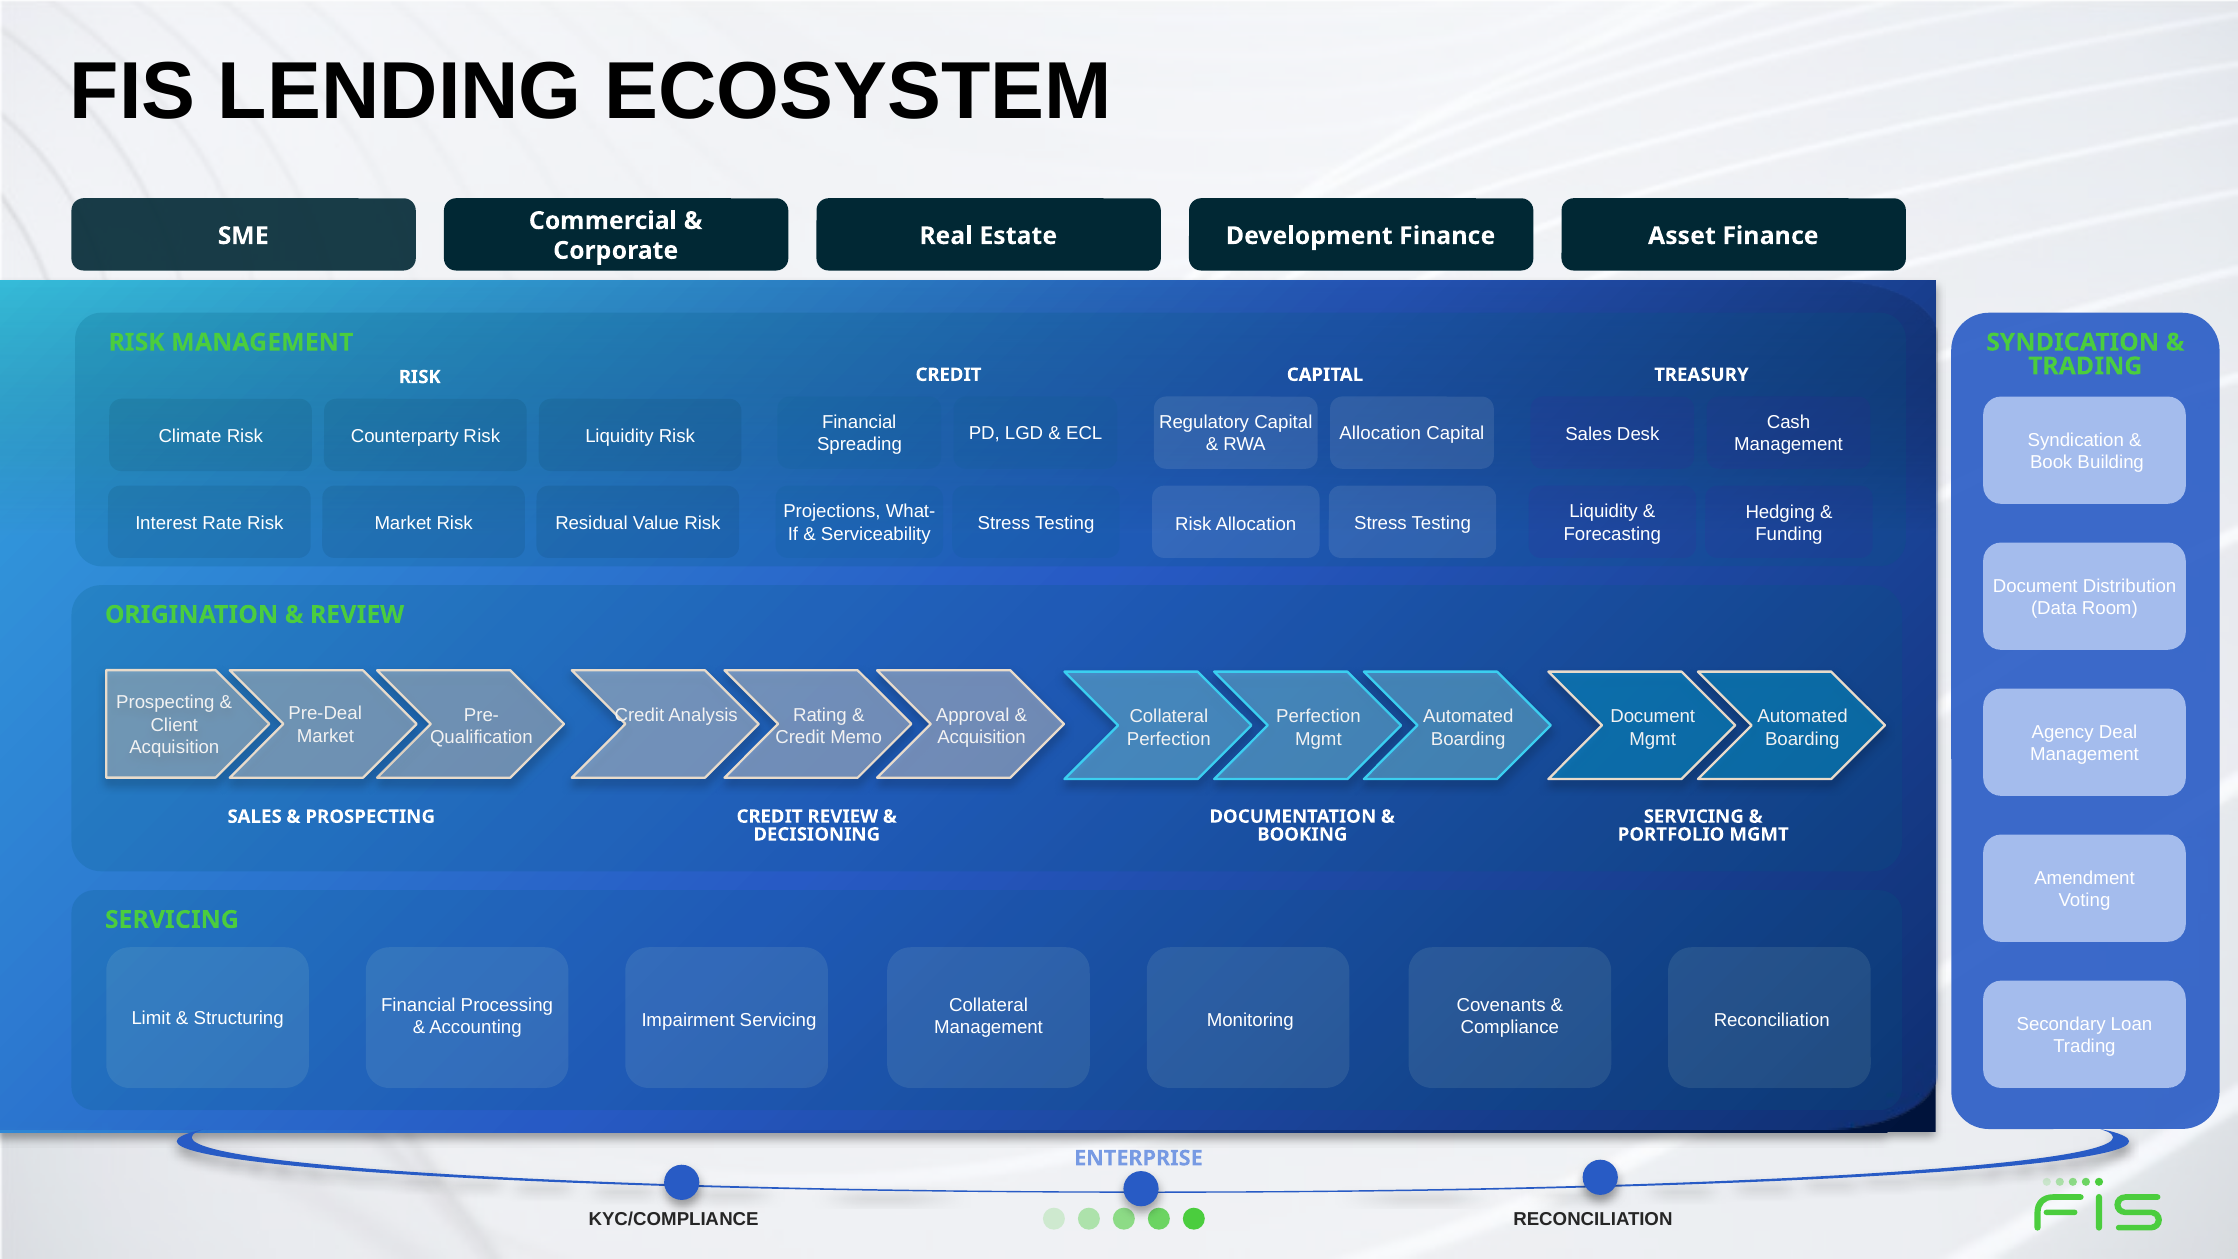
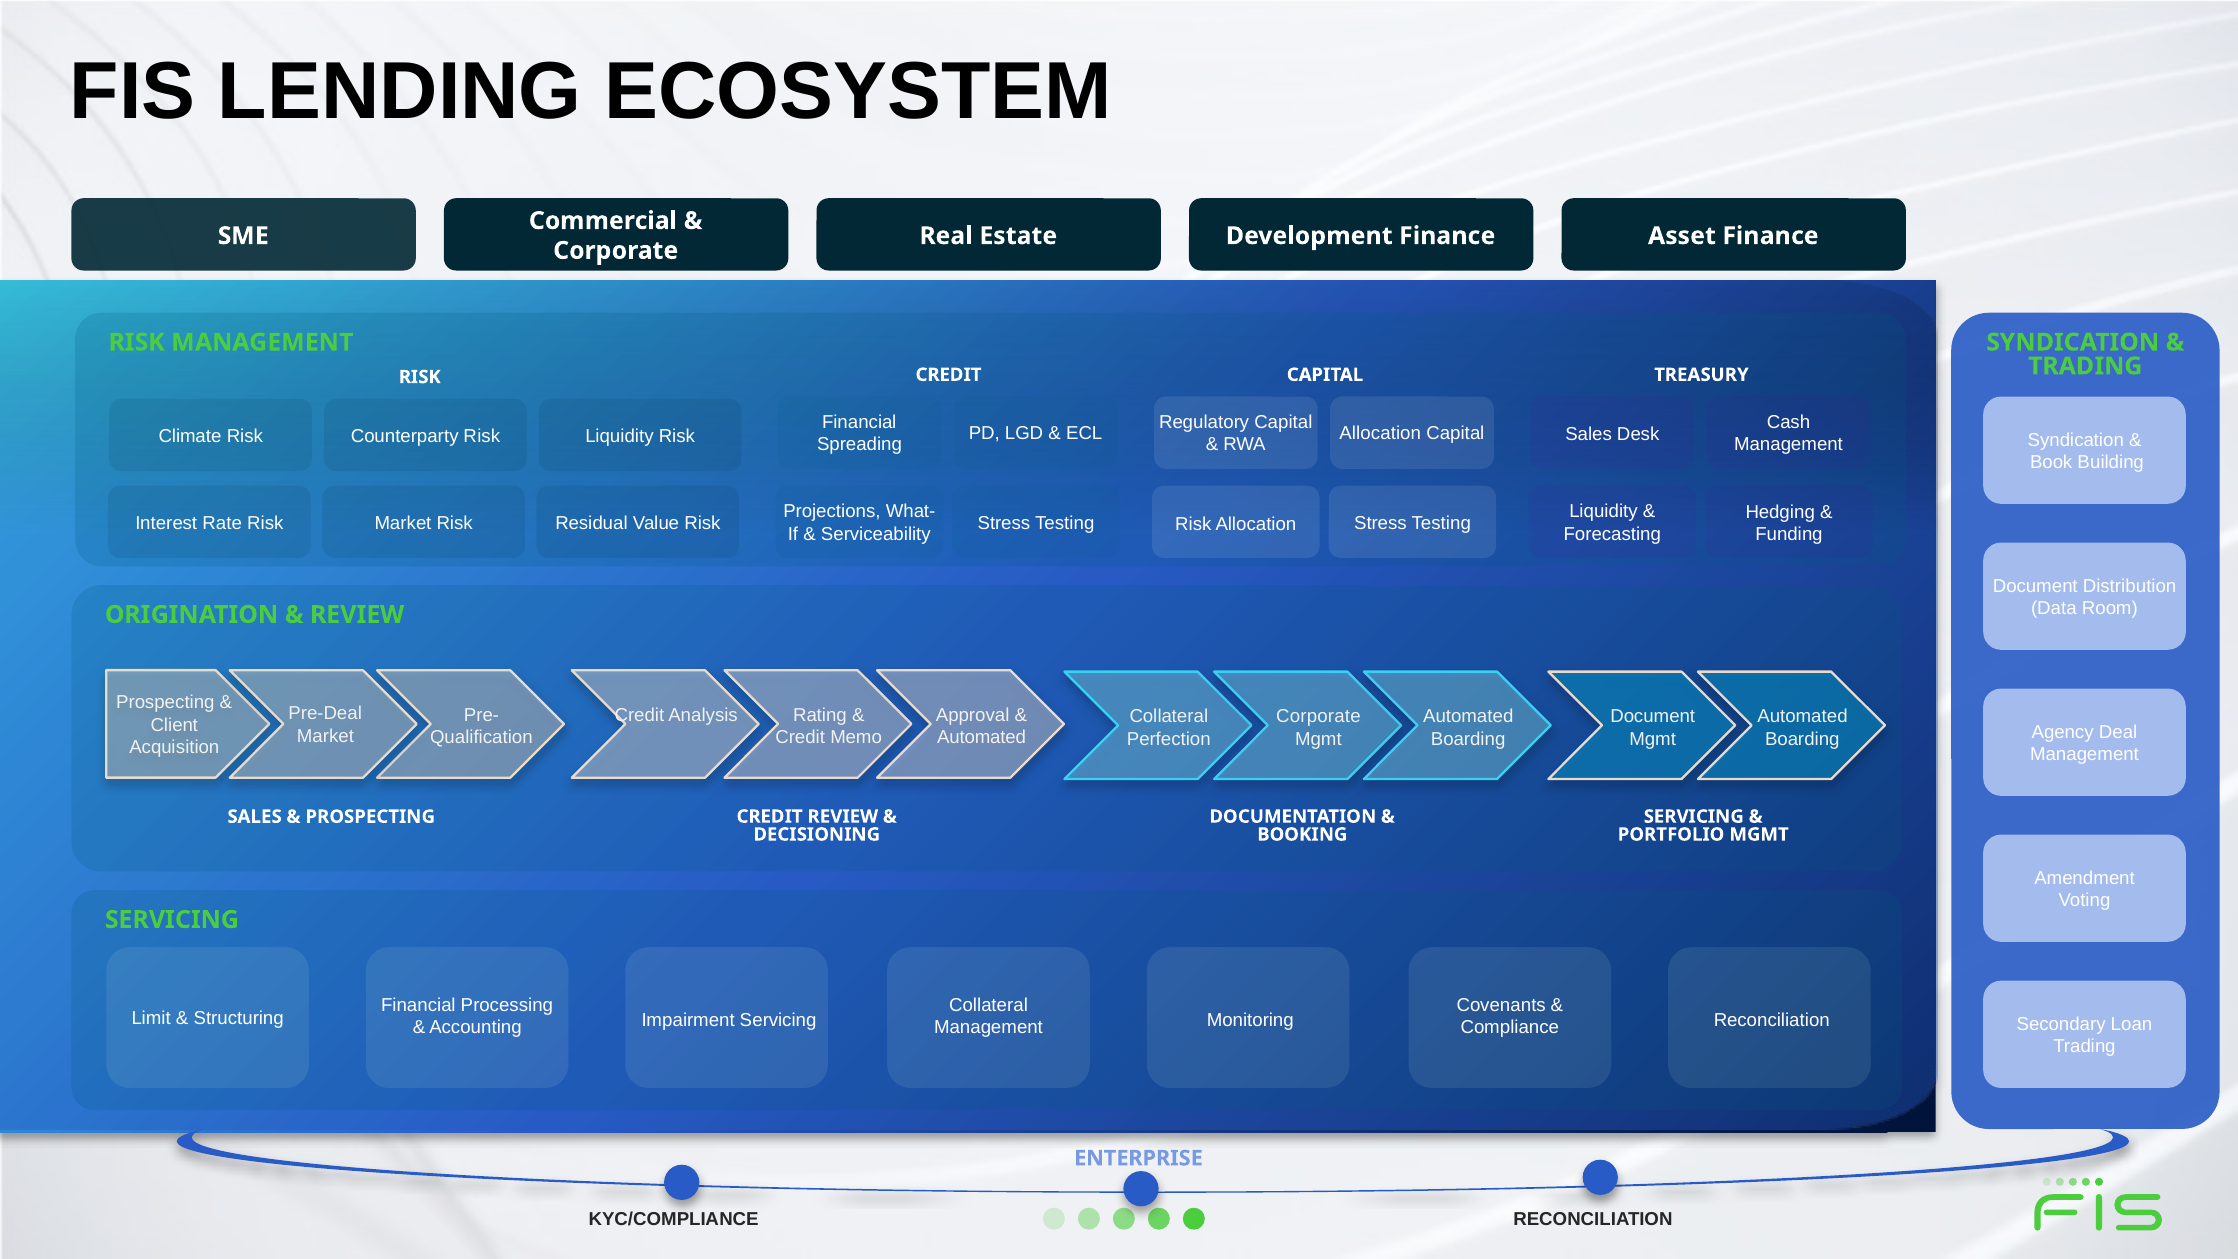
Perfection: Perfection -> Corporate (1318, 716)
Acquisition: Acquisition -> Automated (982, 737)
